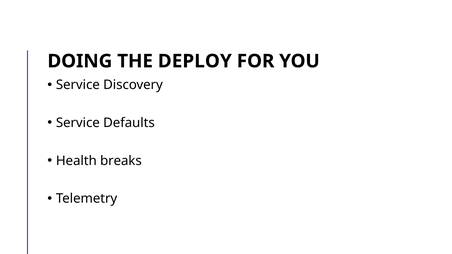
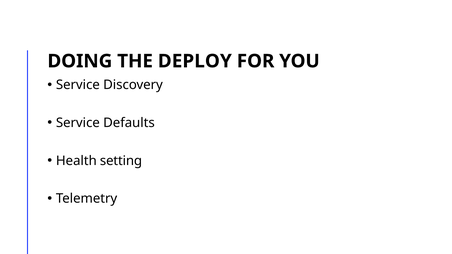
breaks: breaks -> setting (121, 161)
